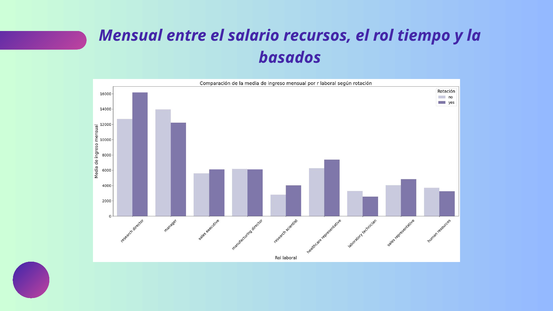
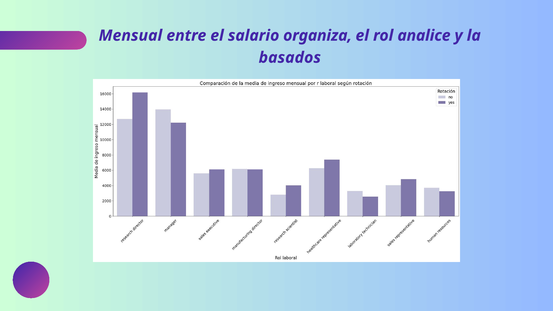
recursos: recursos -> organiza (318, 36)
tiempo: tiempo -> analice (424, 36)
